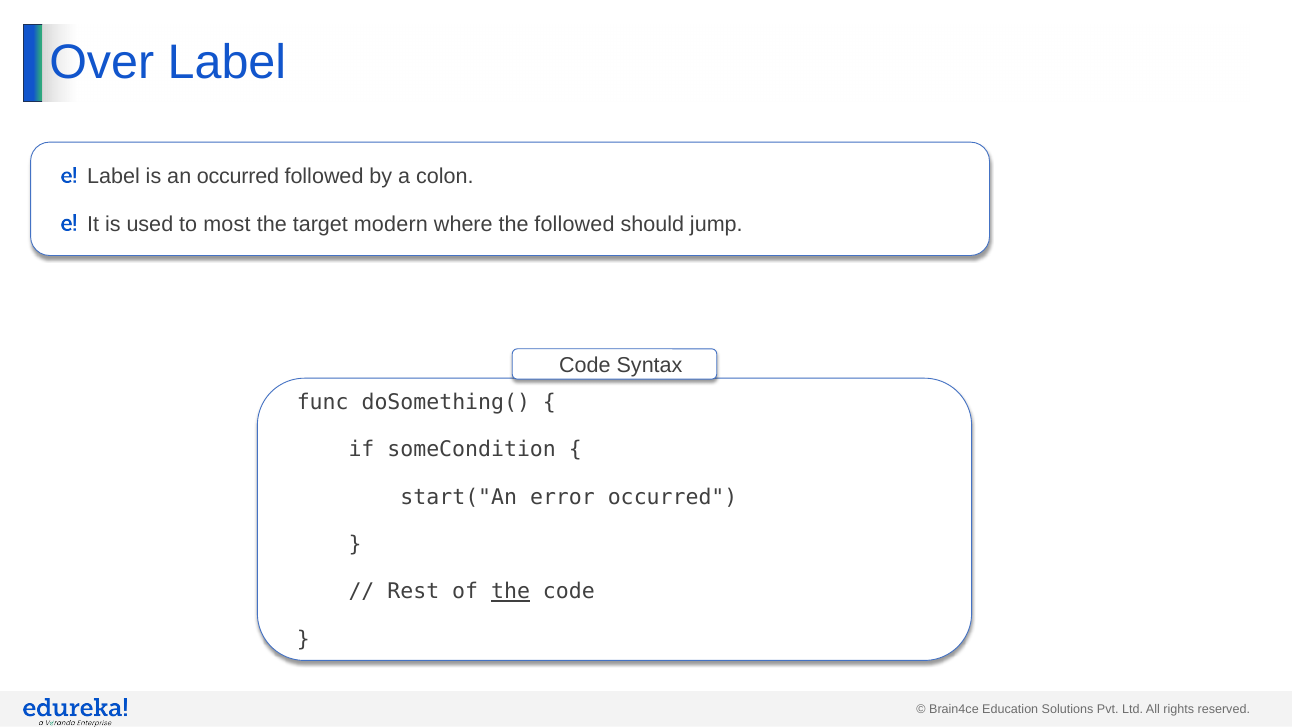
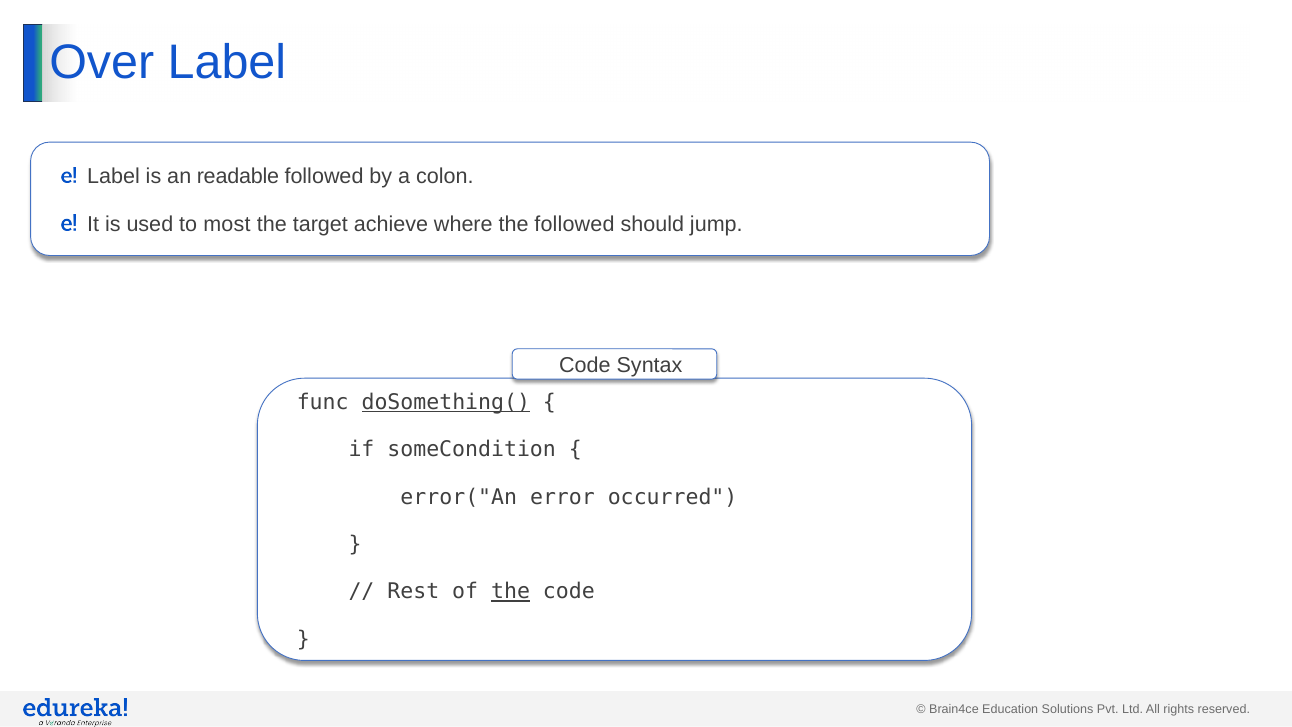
an occurred: occurred -> readable (238, 177)
modern: modern -> achieve (391, 224)
doSomething( underline: none -> present (446, 402)
start("An: start("An -> error("An (459, 497)
